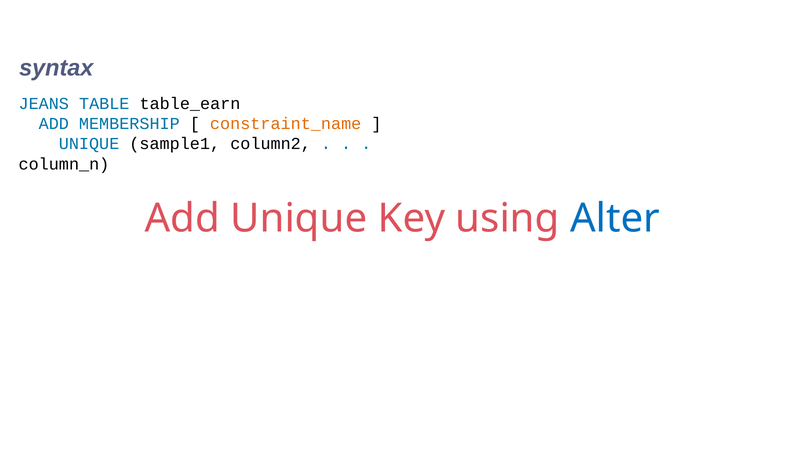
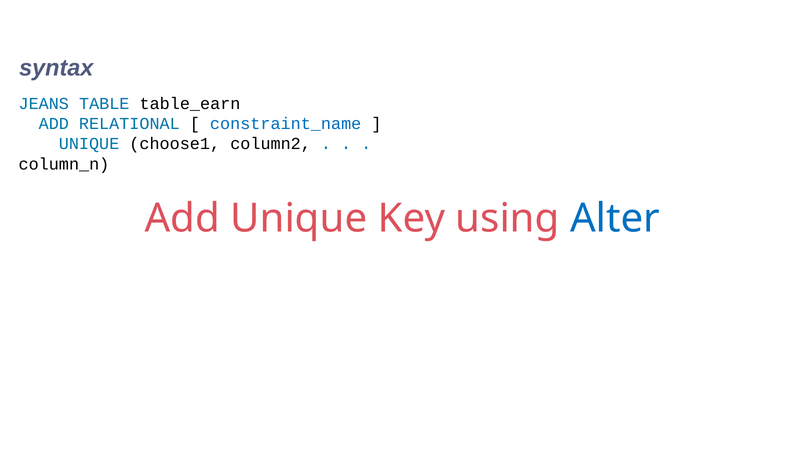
MEMBERSHIP: MEMBERSHIP -> RELATIONAL (129, 124)
constraint_name colour: orange -> blue (286, 124)
sample1: sample1 -> choose1 (175, 144)
